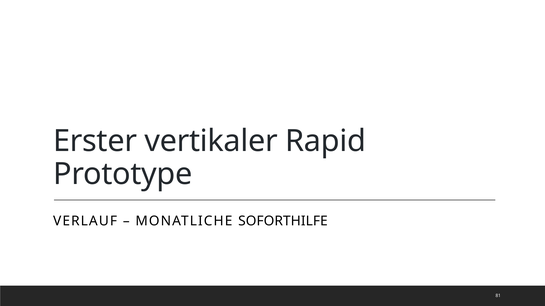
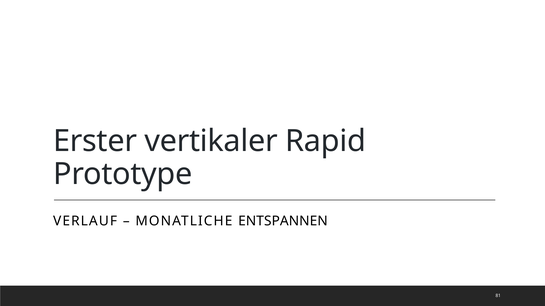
SOFORTHILFE: SOFORTHILFE -> ENTSPANNEN (283, 221)
